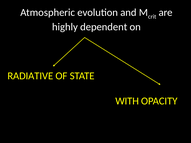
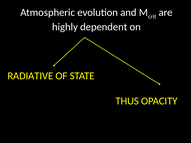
WITH: WITH -> THUS (127, 101)
